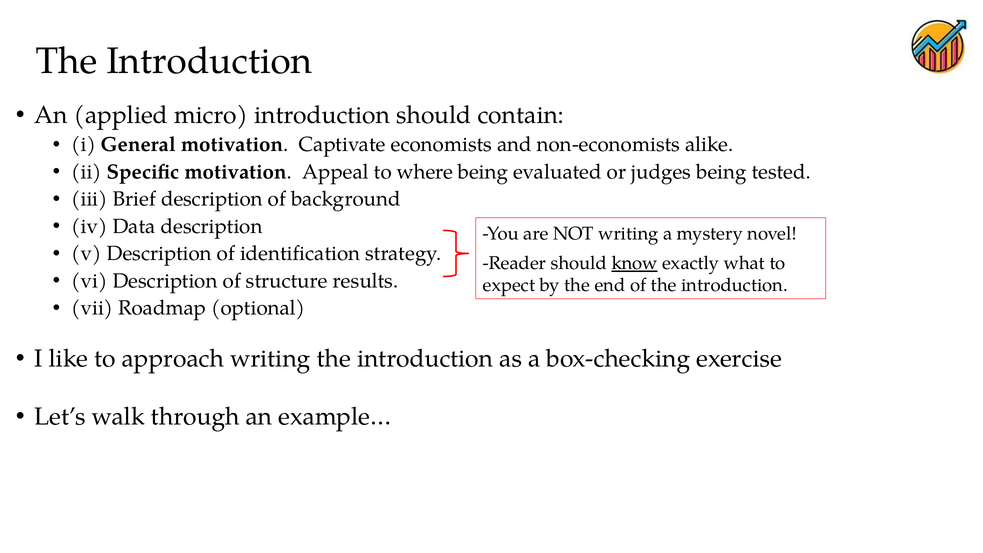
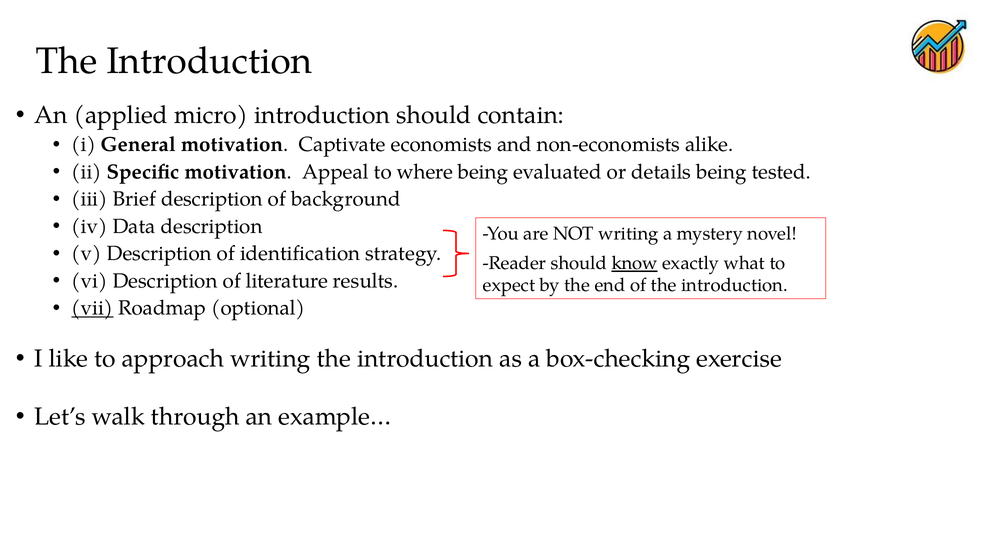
judges: judges -> details (661, 172)
structure: structure -> literature (287, 281)
vii underline: none -> present (92, 308)
